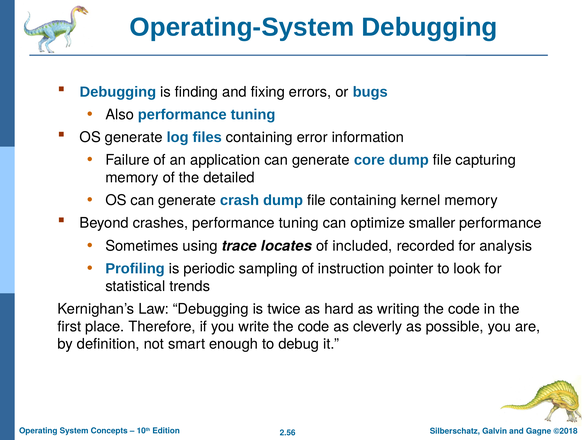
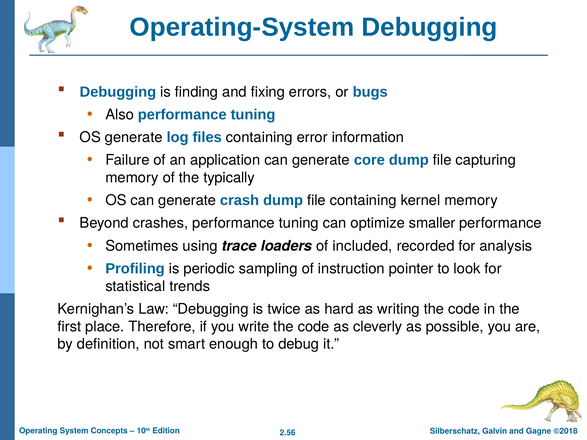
detailed: detailed -> typically (229, 178)
locates: locates -> loaders (286, 246)
